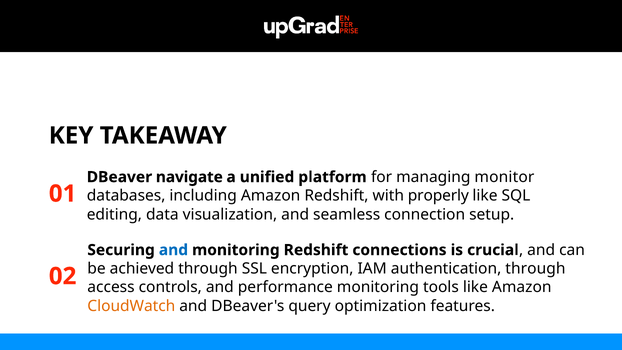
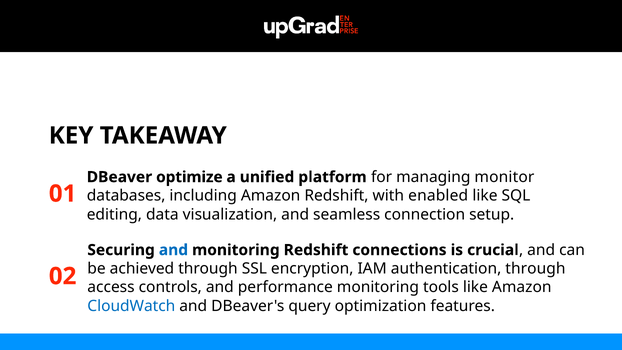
navigate: navigate -> optimize (189, 177)
properly: properly -> enabled (438, 196)
CloudWatch colour: orange -> blue (131, 306)
